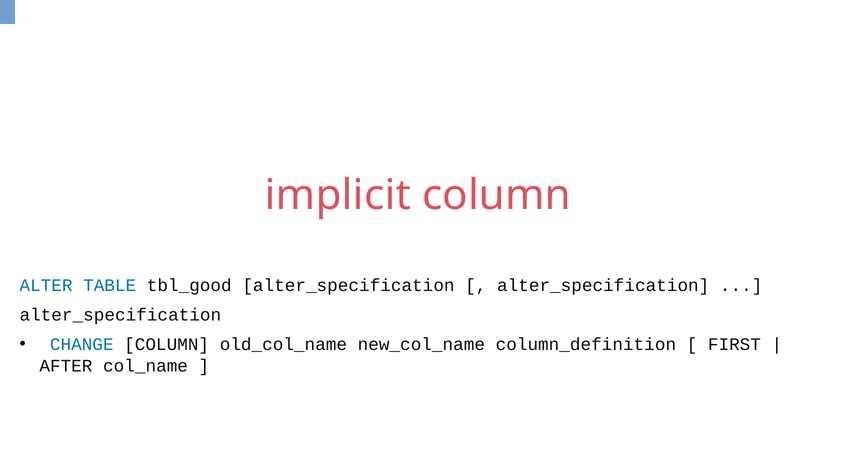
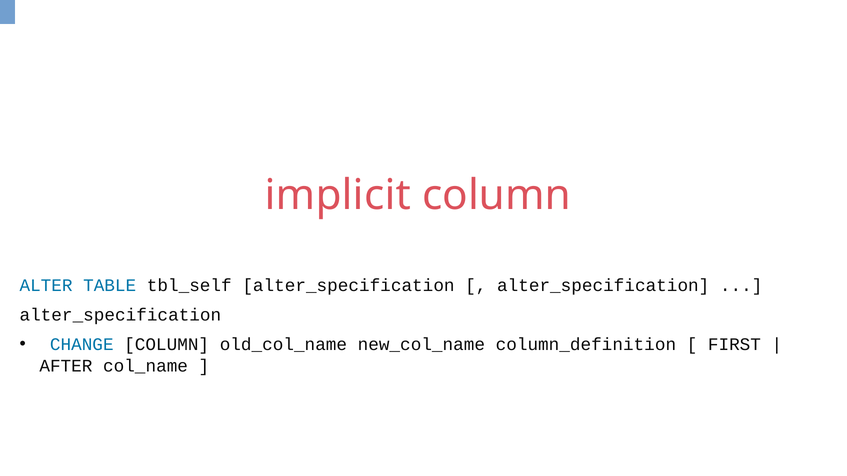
tbl_good: tbl_good -> tbl_self (189, 286)
